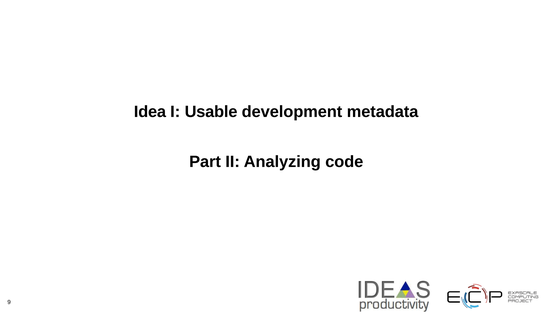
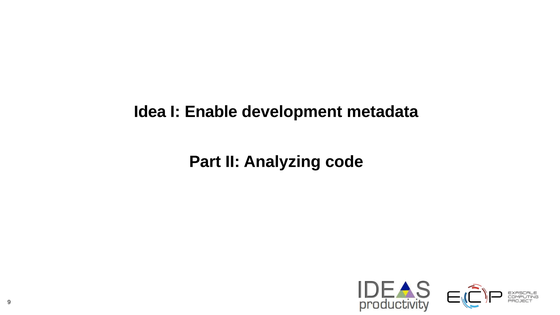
Usable: Usable -> Enable (211, 112)
